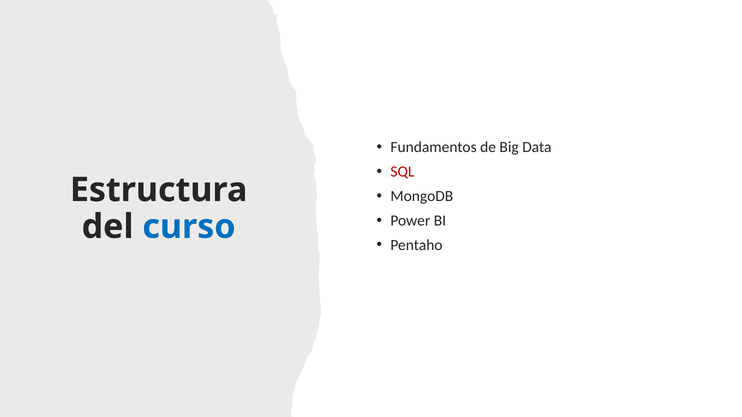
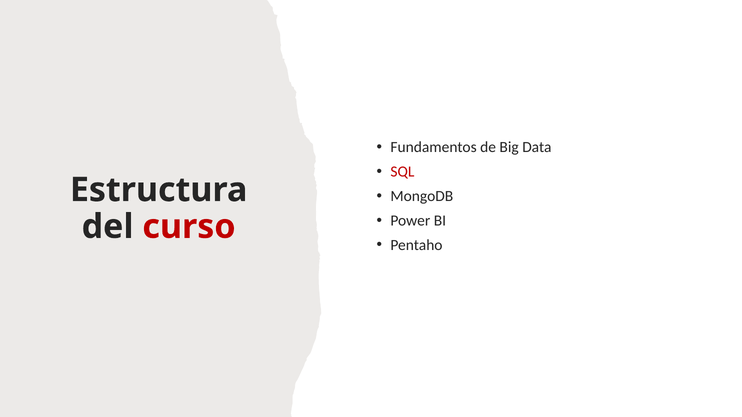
curso colour: blue -> red (189, 227)
